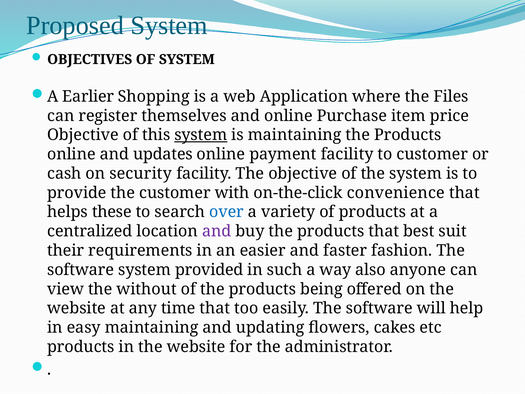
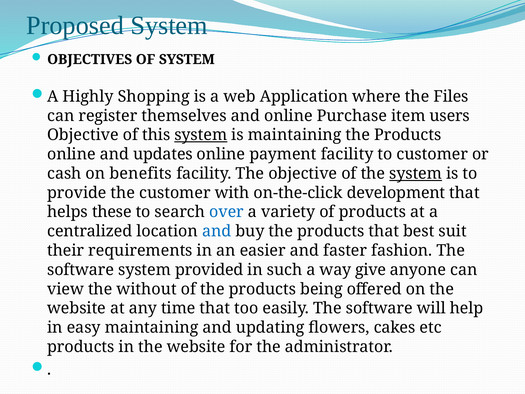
Earlier: Earlier -> Highly (88, 96)
price: price -> users (450, 116)
security: security -> benefits (141, 173)
system underline: none -> present (416, 173)
convenience: convenience -> development (396, 193)
and colour: purple -> blue (217, 231)
also: also -> give (371, 270)
